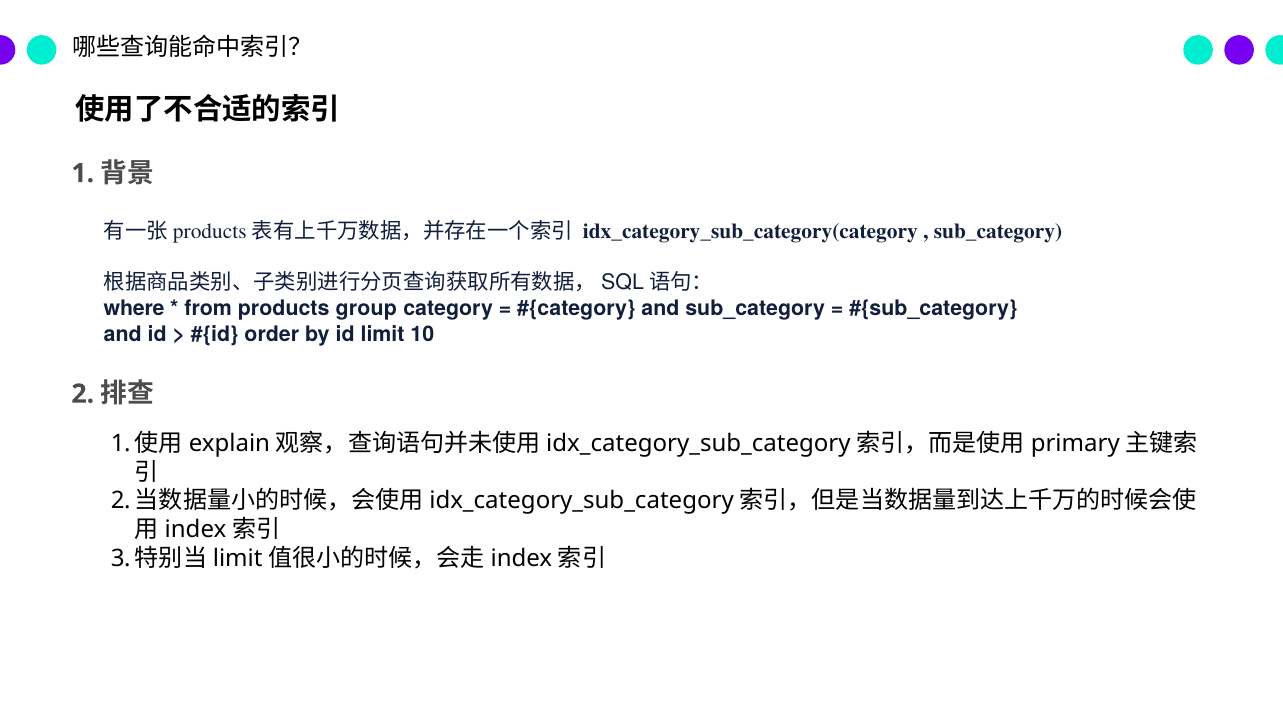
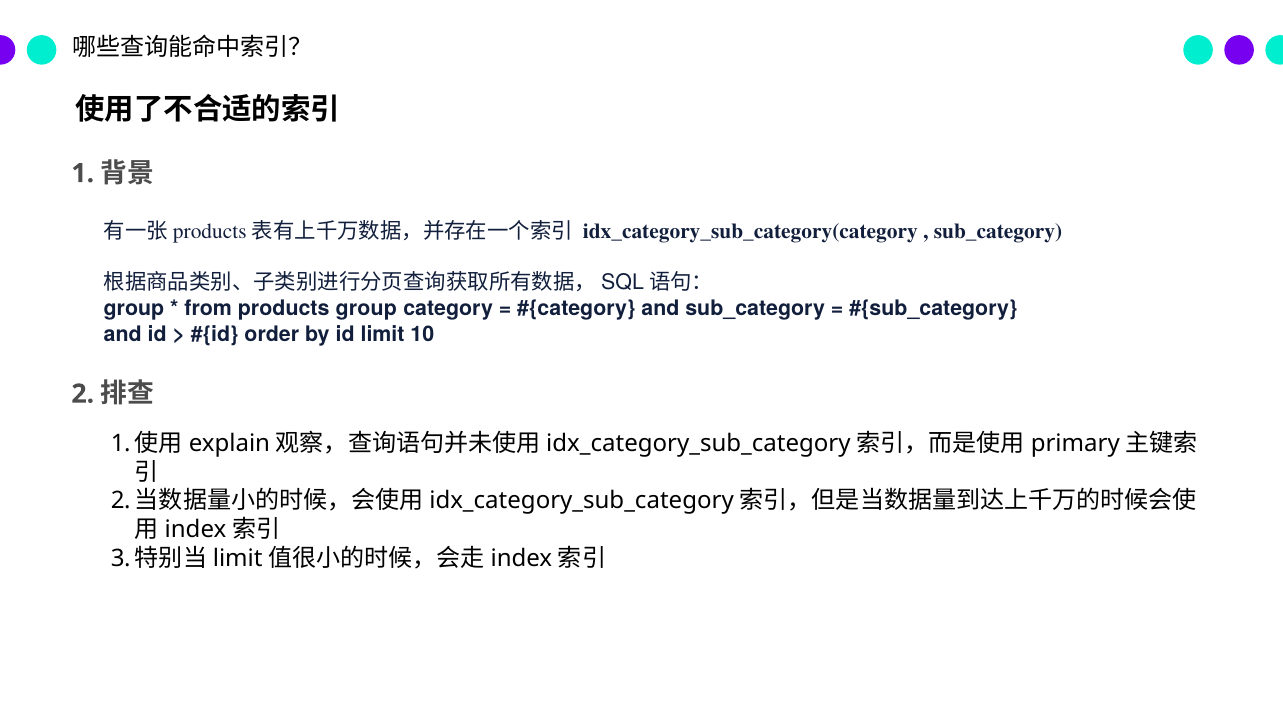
where: where -> group (134, 308)
